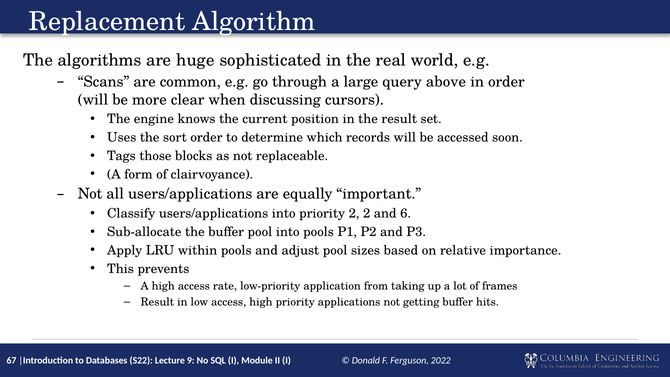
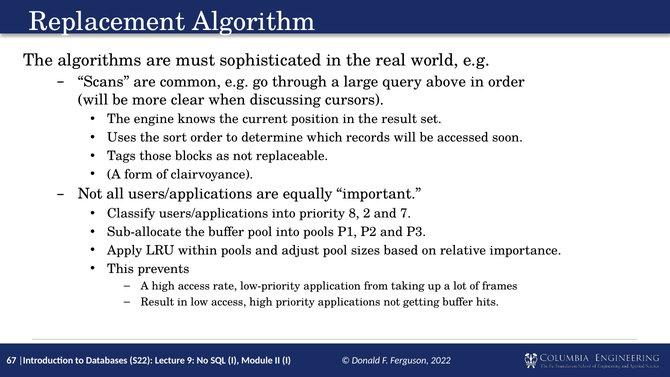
huge: huge -> must (195, 60)
priority 2: 2 -> 8 (354, 213)
6: 6 -> 7 (406, 213)
